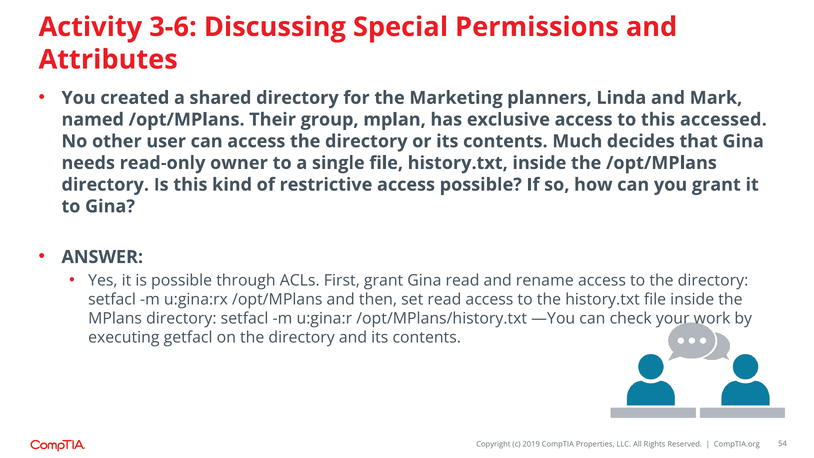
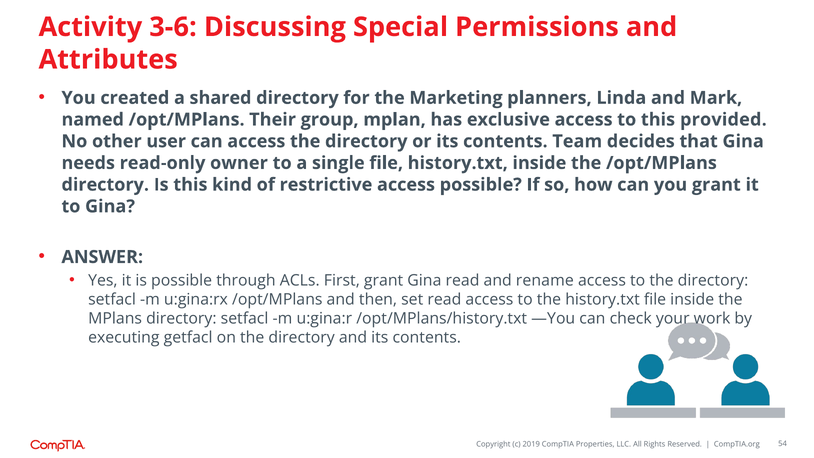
accessed: accessed -> provided (723, 120)
Much: Much -> Team (577, 141)
